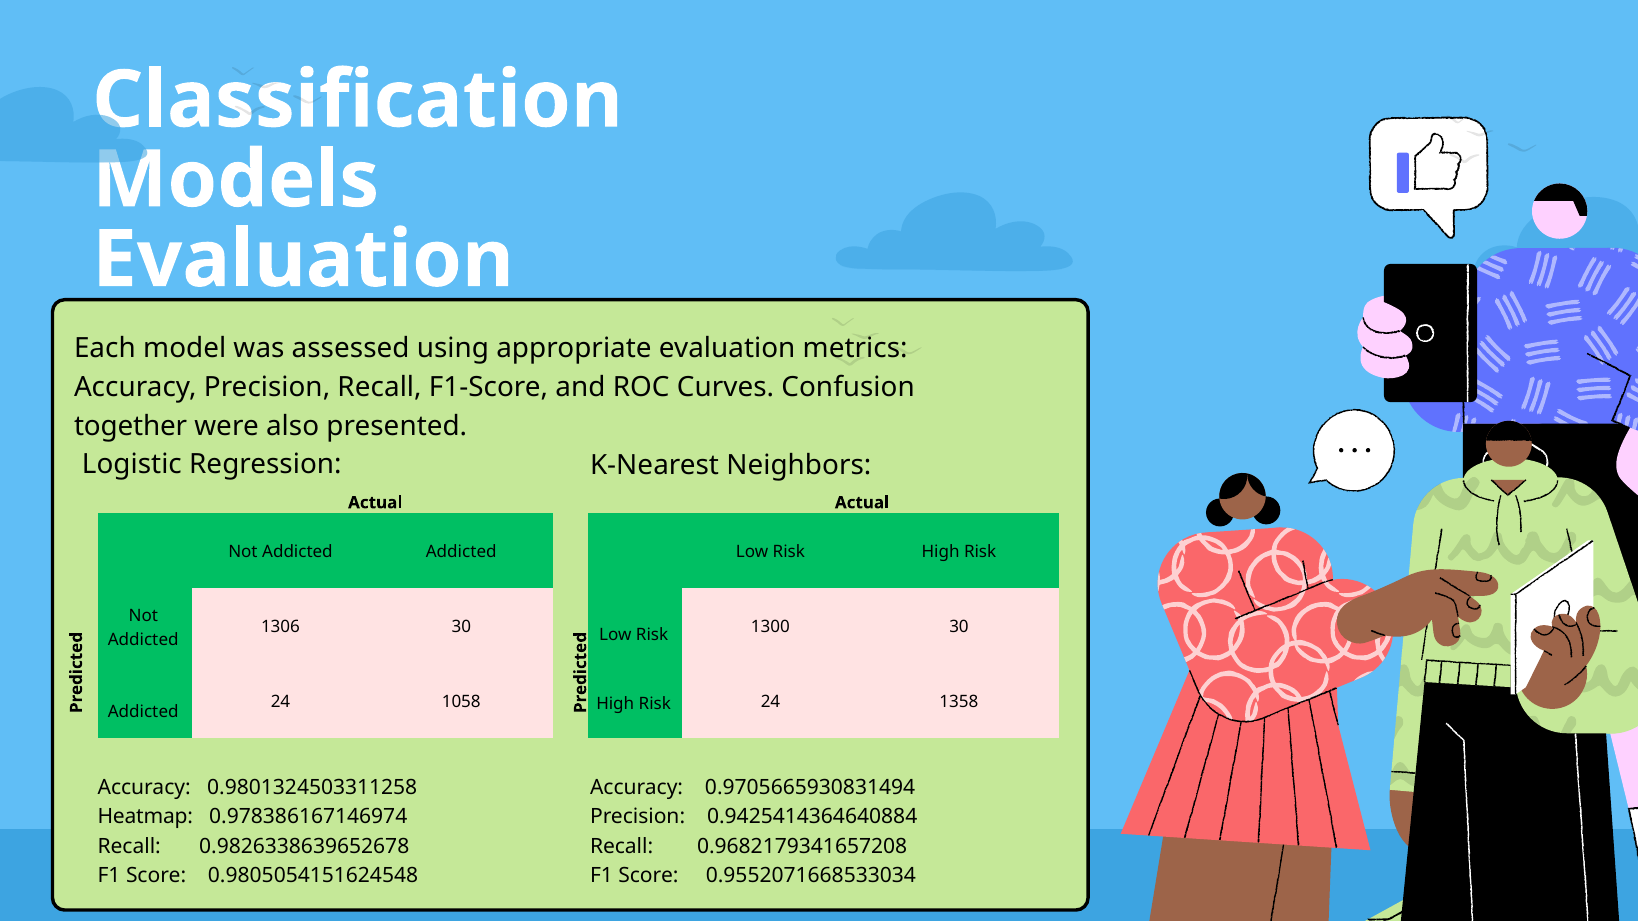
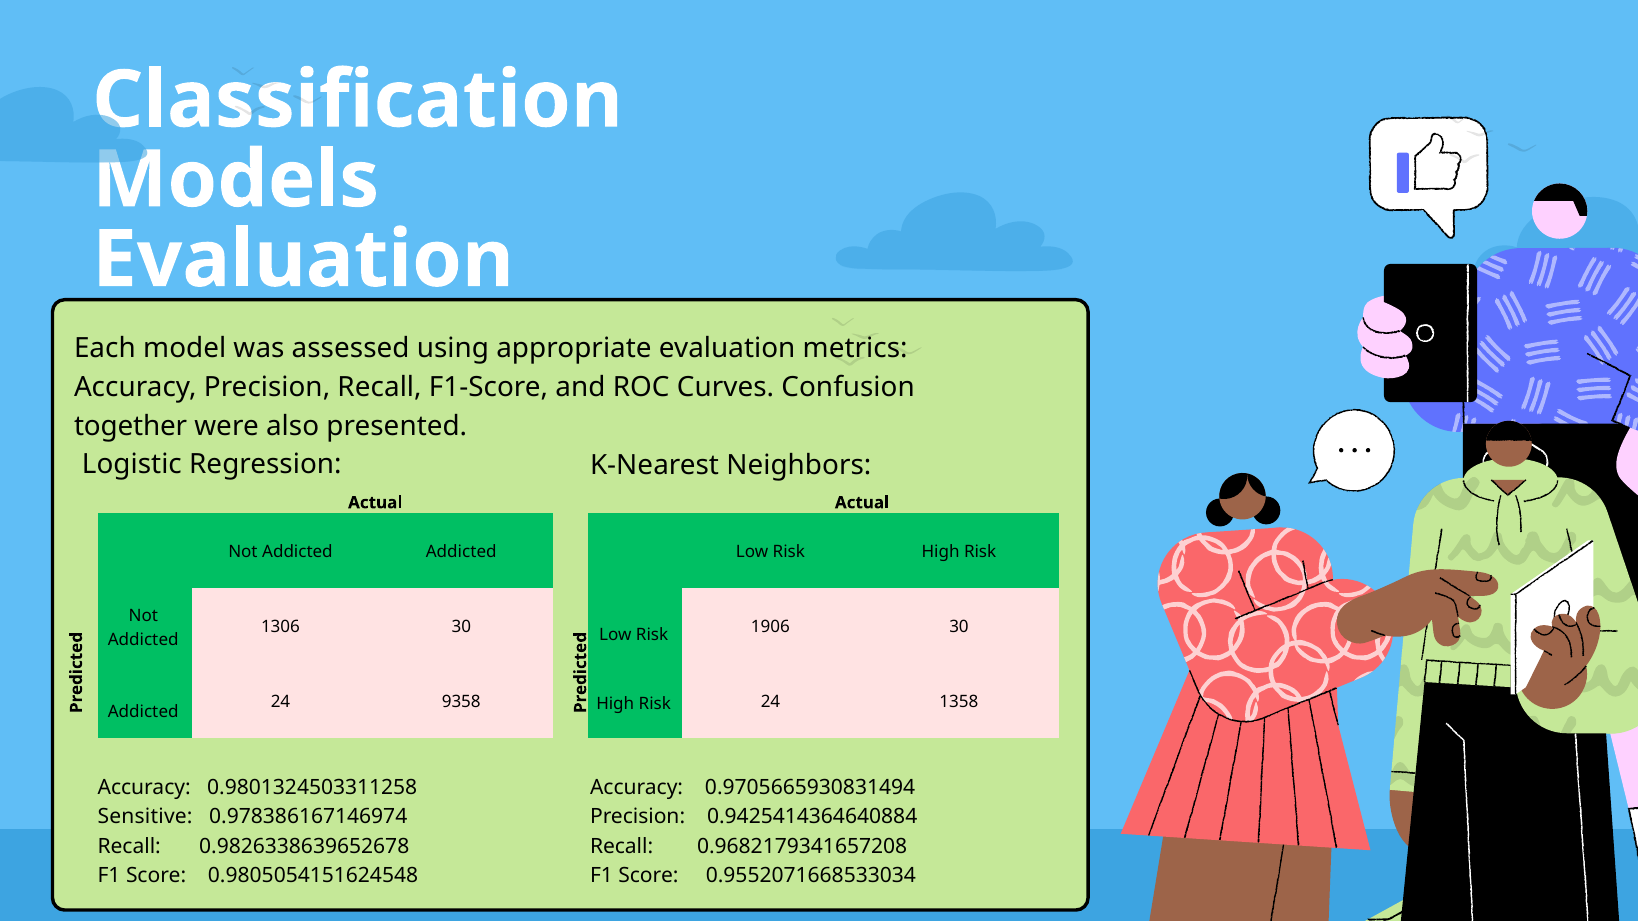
1300: 1300 -> 1906 (770, 627)
1058: 1058 -> 9358 (461, 702)
Heatmap: Heatmap -> Sensitive (145, 817)
